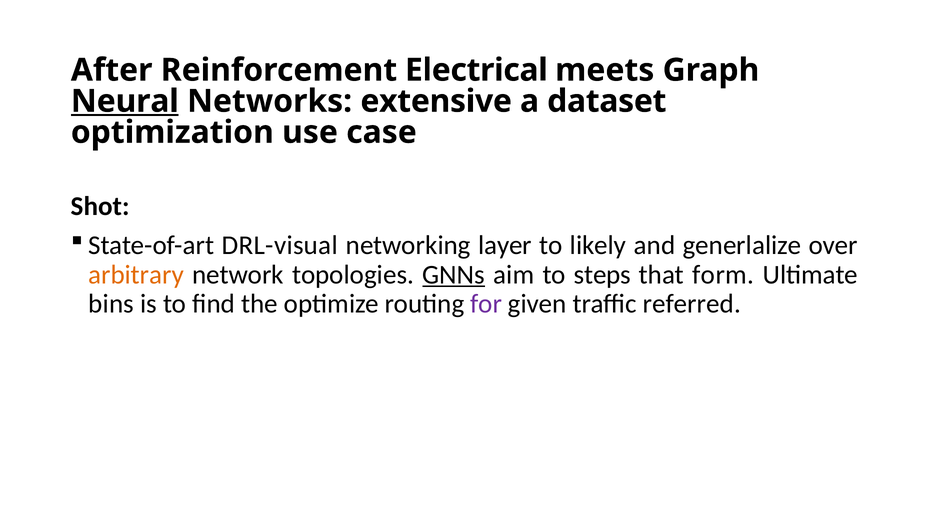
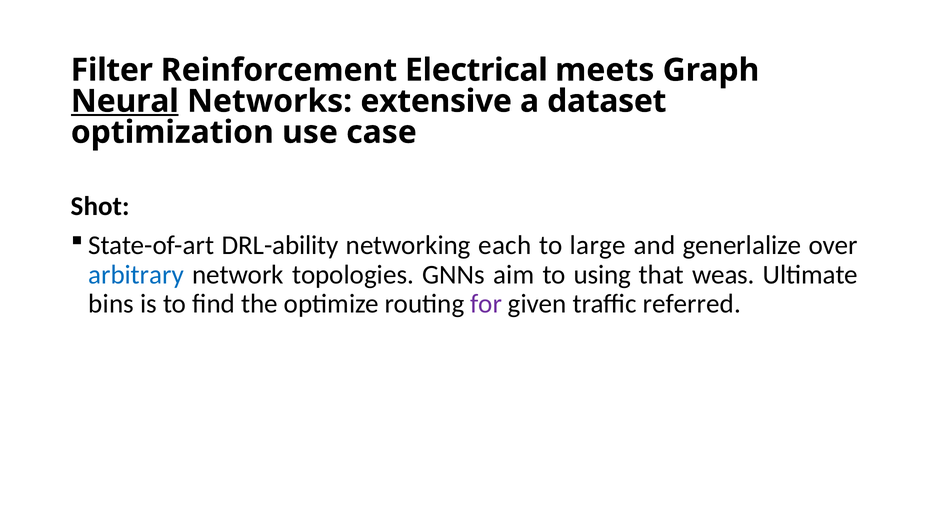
After: After -> Filter (112, 70)
DRL-visual: DRL-visual -> DRL-ability (280, 245)
layer: layer -> each (505, 245)
likely: likely -> large (598, 245)
arbitrary colour: orange -> blue (136, 274)
GNNs underline: present -> none (454, 274)
steps: steps -> using (602, 274)
form: form -> weas (723, 274)
